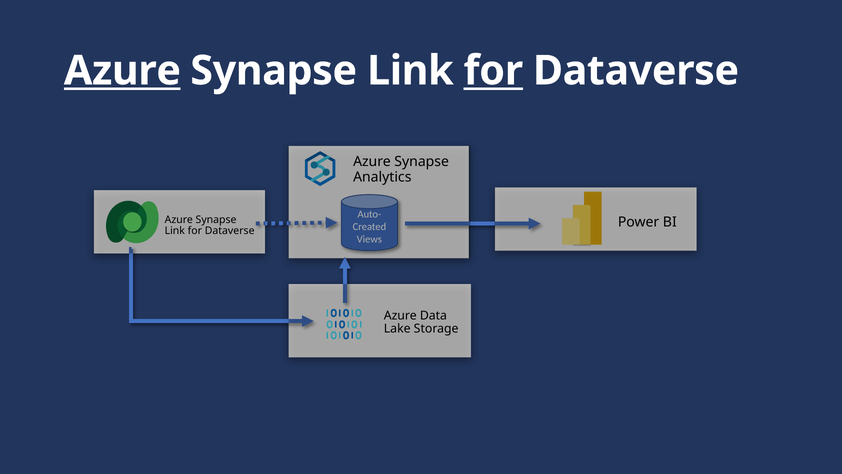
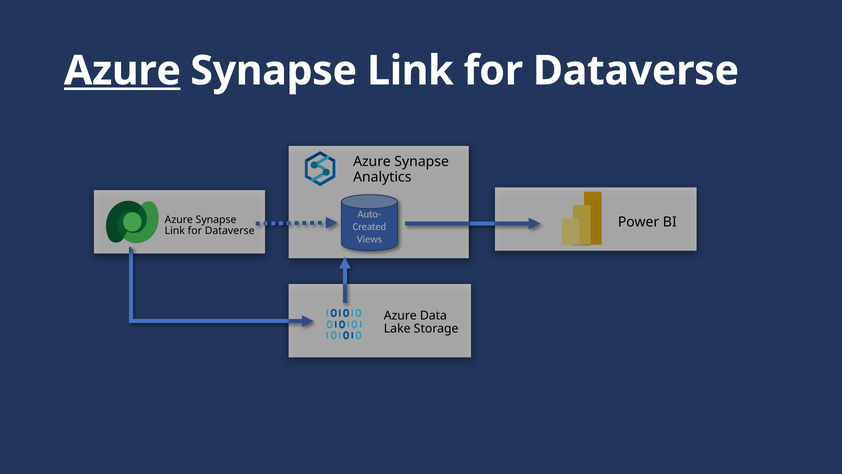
for underline: present -> none (493, 71)
